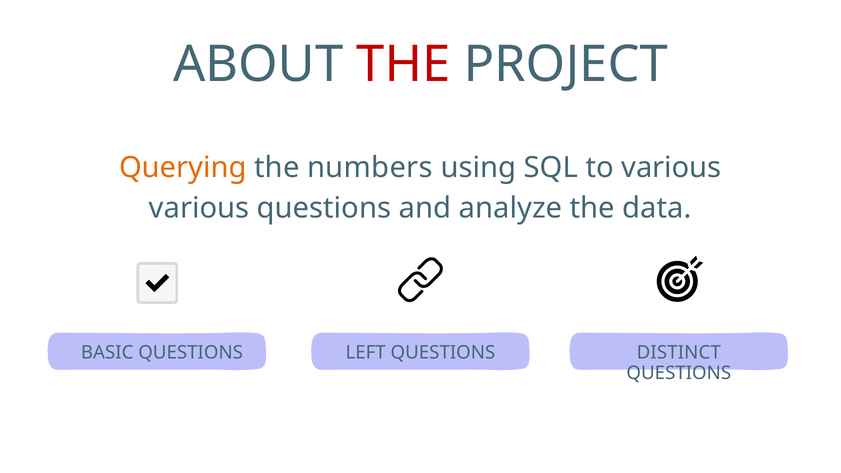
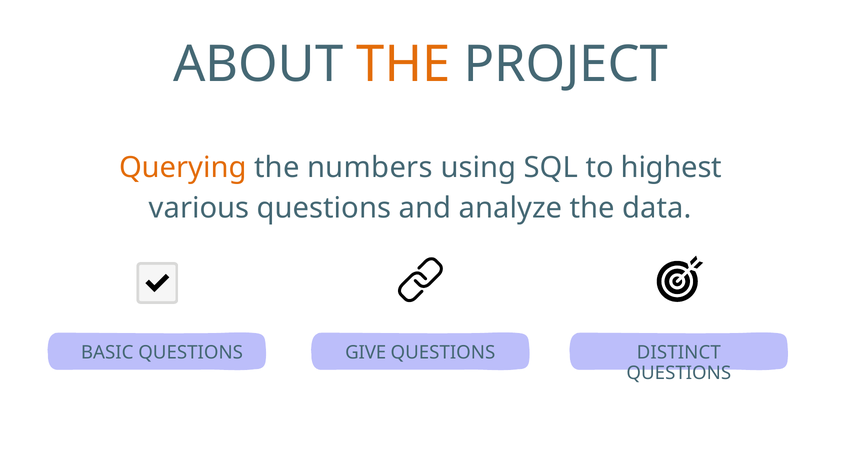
THE colour: red -> orange (403, 65)
to various: various -> highest (671, 167)
LEFT: LEFT -> GIVE (366, 352)
